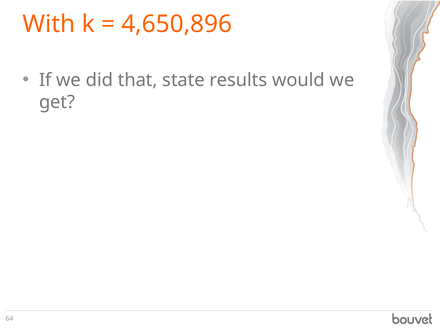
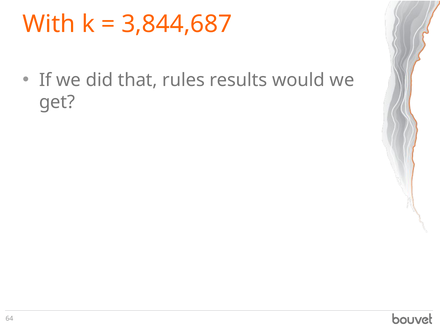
4,650,896: 4,650,896 -> 3,844,687 (177, 24)
state: state -> rules (184, 80)
